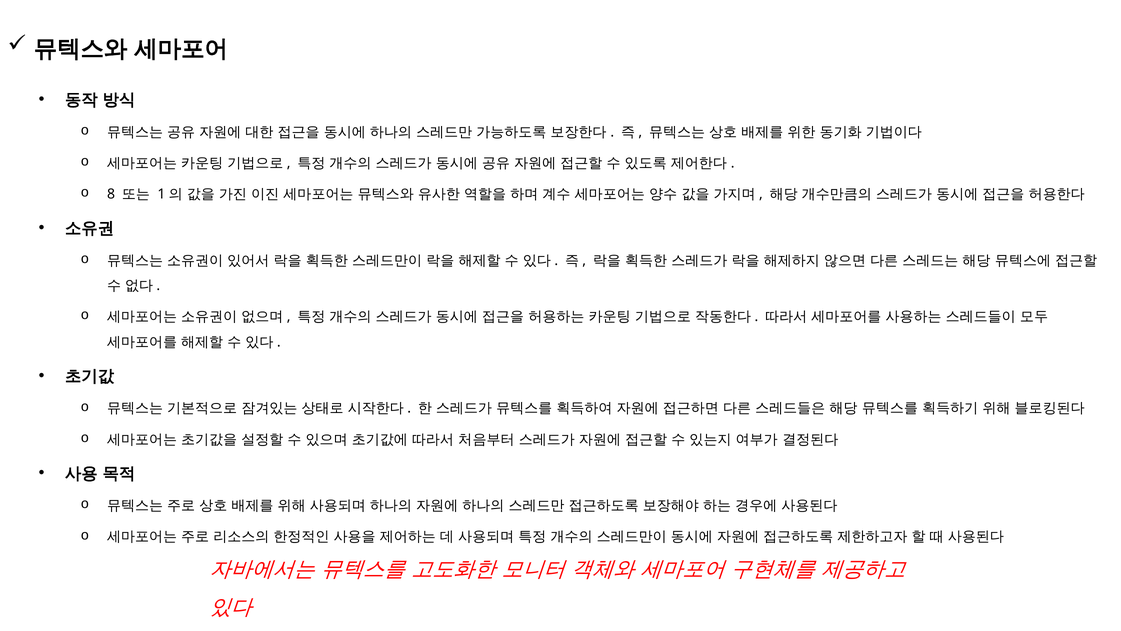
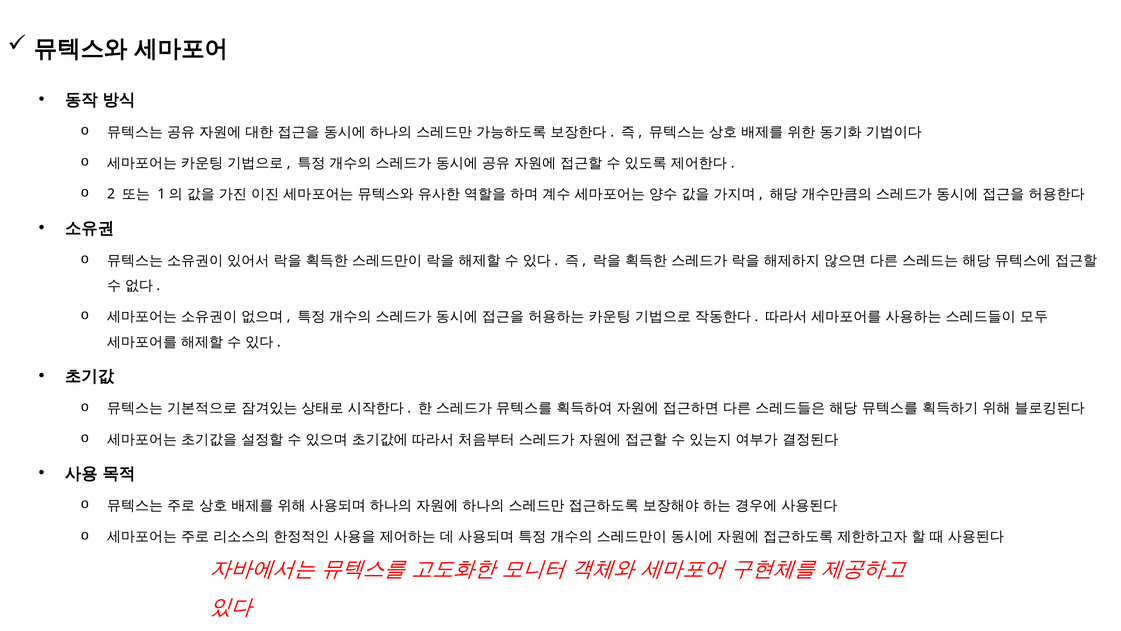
8: 8 -> 2 (111, 194)
